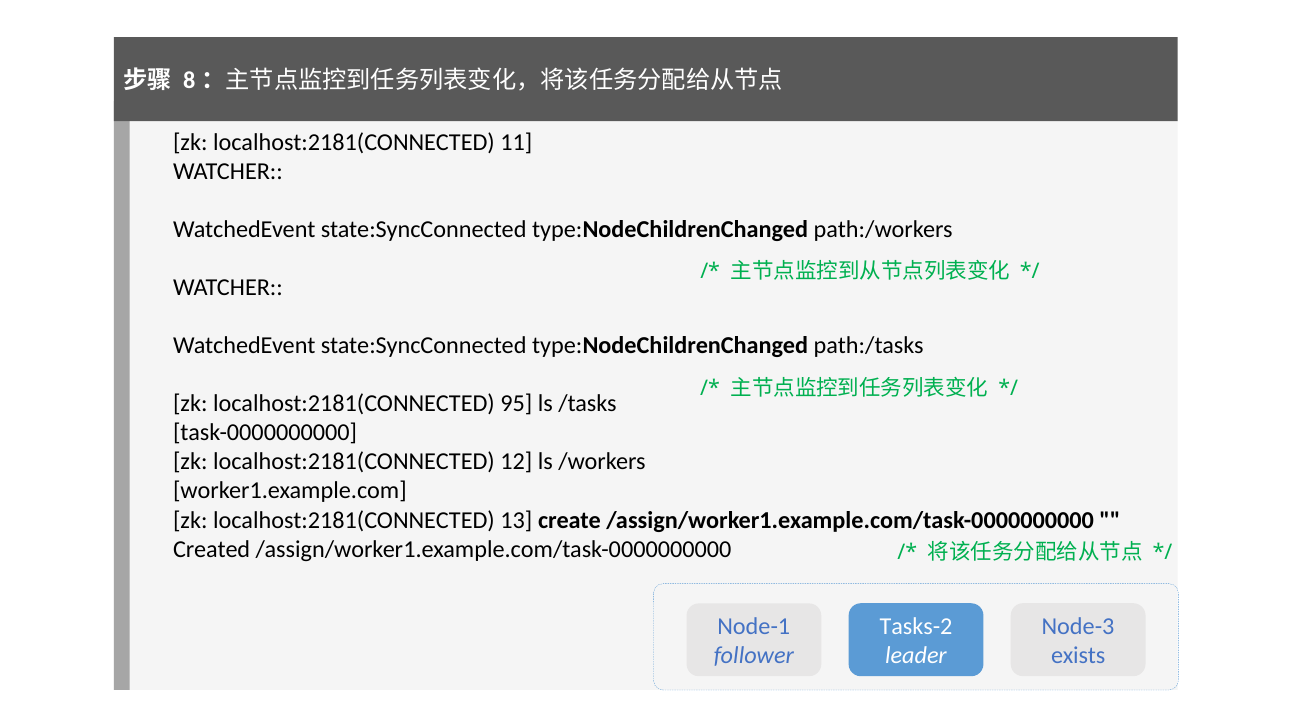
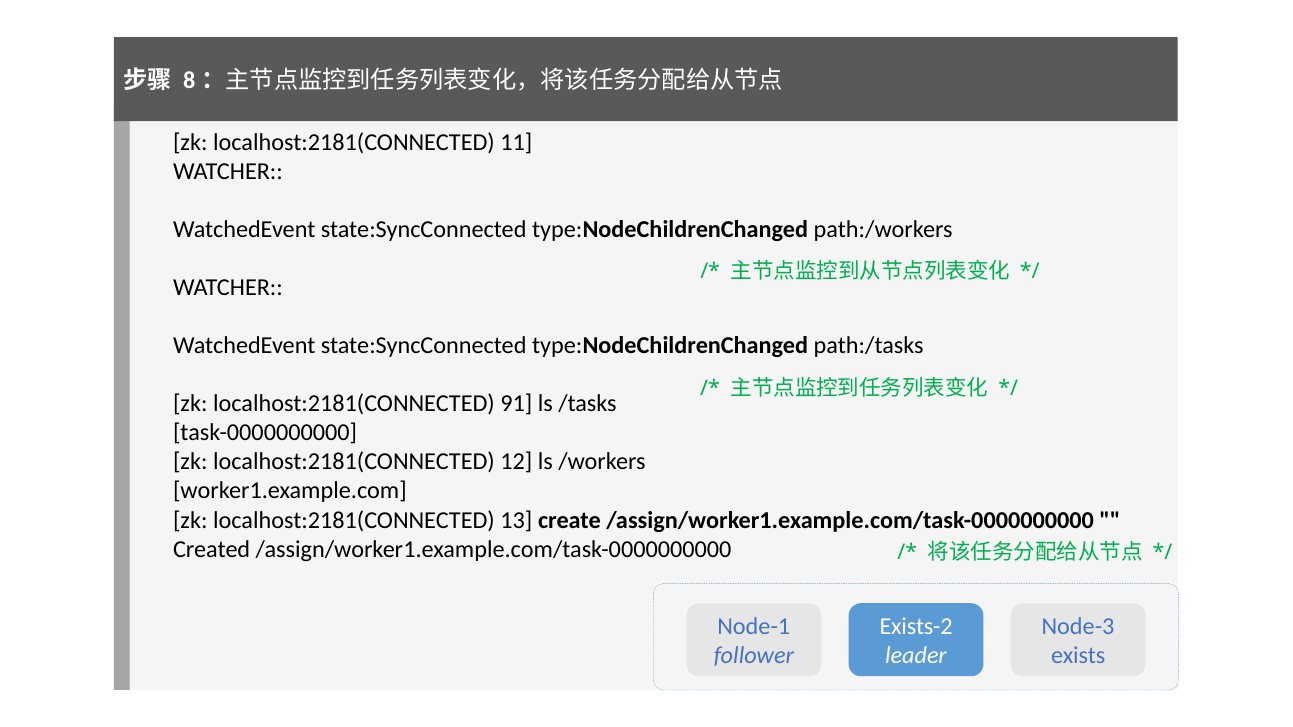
95: 95 -> 91 (516, 404)
Tasks-2: Tasks-2 -> Exists-2 (916, 627)
